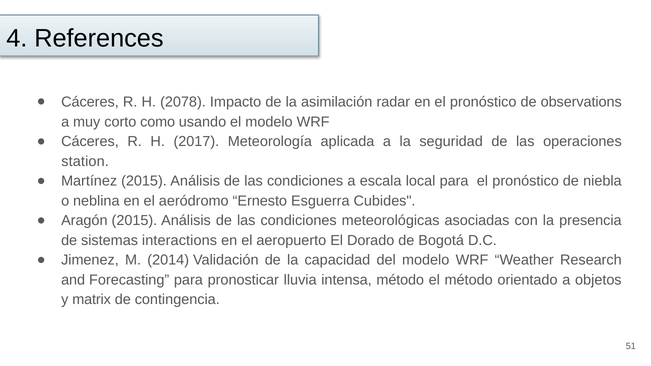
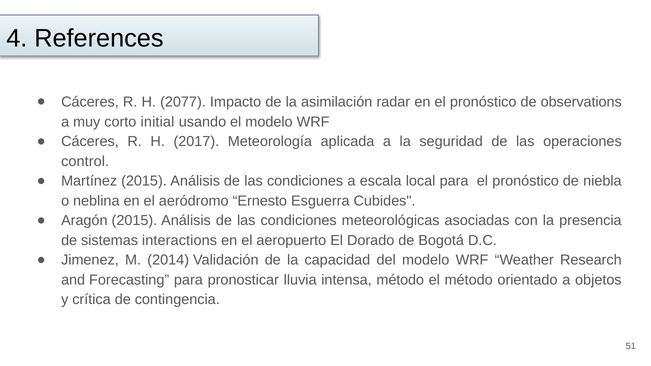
2078: 2078 -> 2077 (183, 102)
como: como -> initial (157, 122)
station: station -> control (85, 162)
matrix: matrix -> crítica (92, 300)
